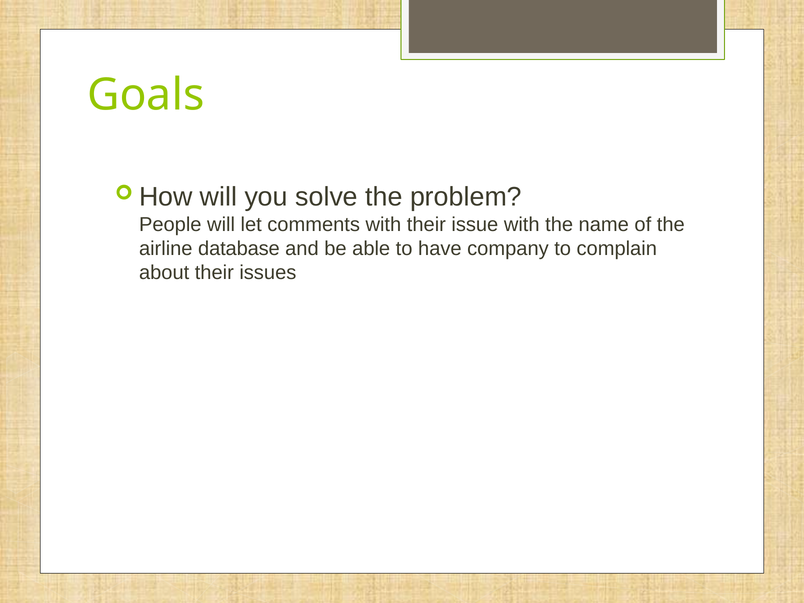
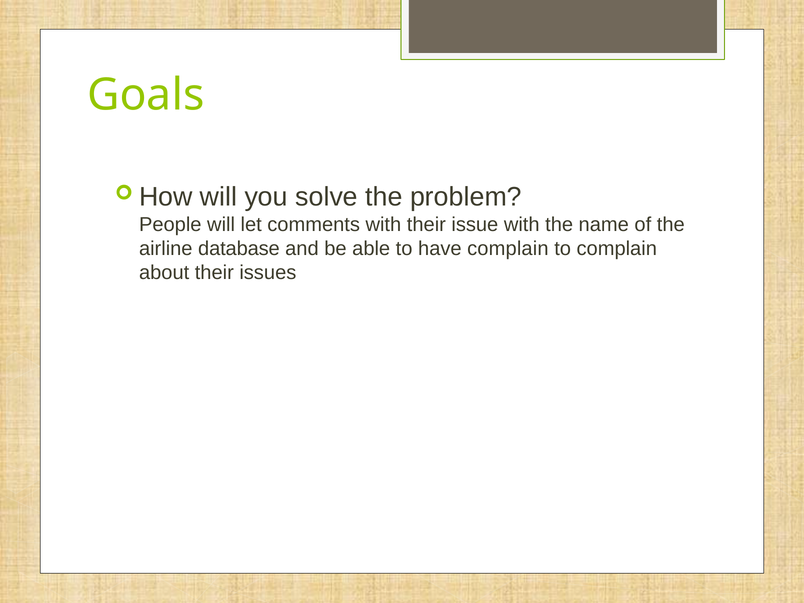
have company: company -> complain (508, 249)
